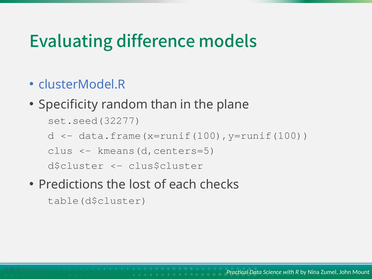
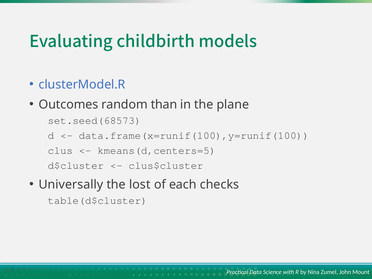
difference: difference -> childbirth (156, 42)
Specificity: Specificity -> Outcomes (68, 104)
set.seed(32277: set.seed(32277 -> set.seed(68573 (94, 121)
Predictions: Predictions -> Universally (71, 184)
